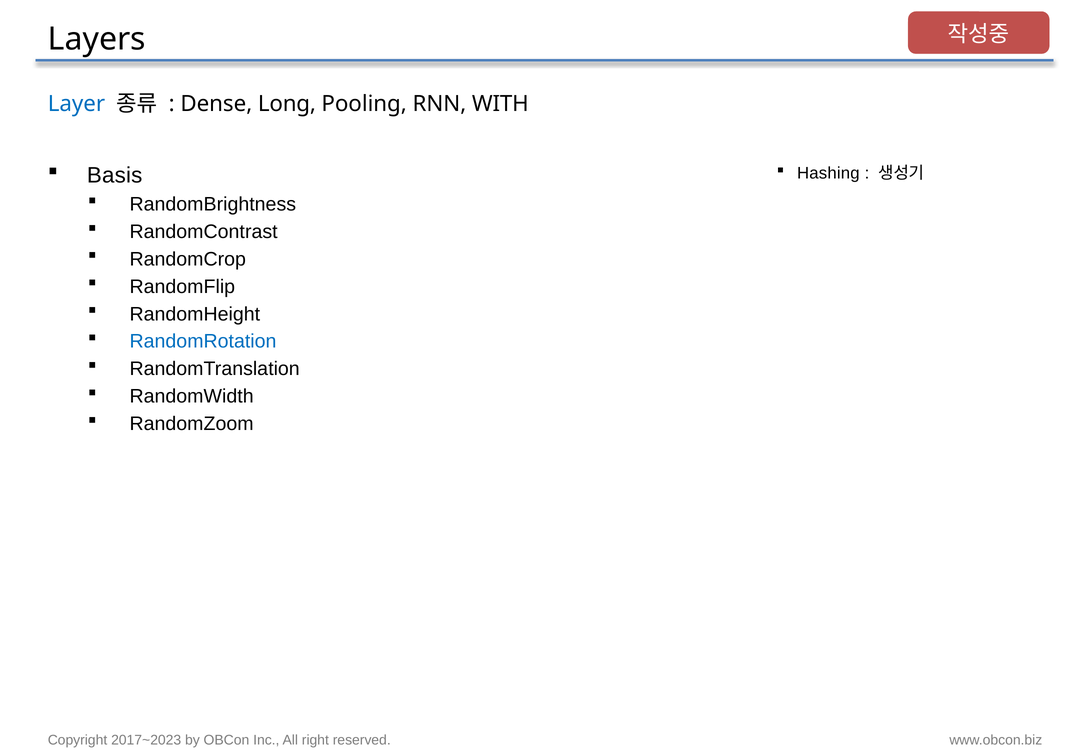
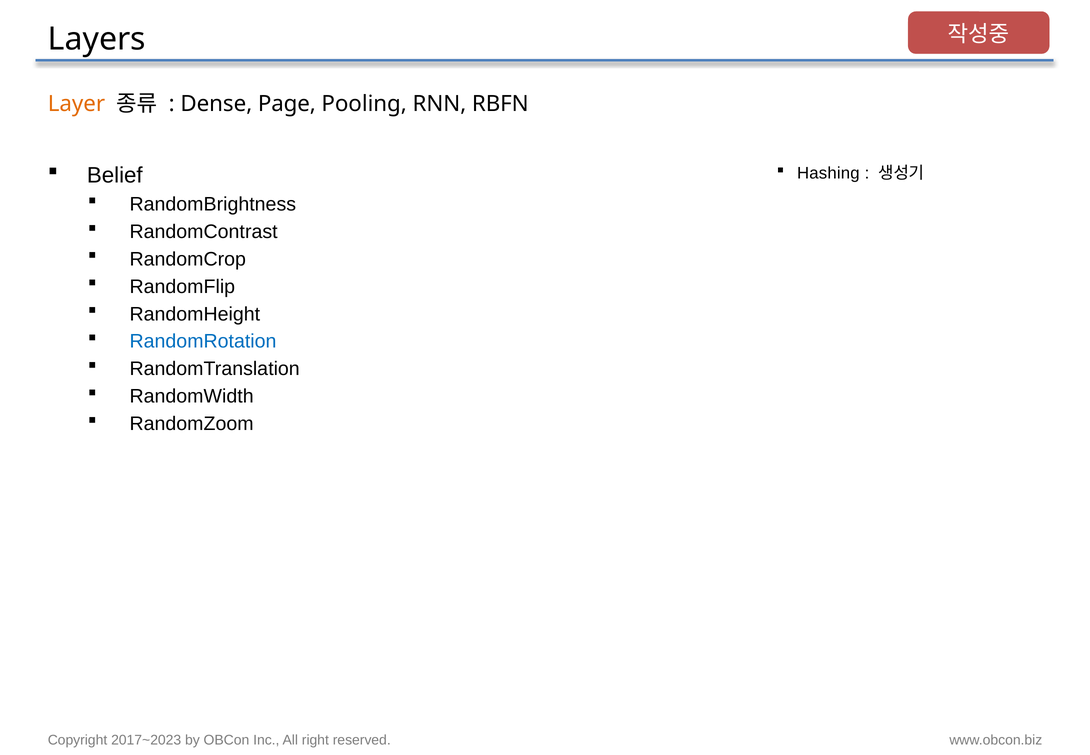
Layer colour: blue -> orange (76, 104)
Long: Long -> Page (287, 104)
WITH: WITH -> RBFN (500, 104)
Basis: Basis -> Belief (115, 175)
